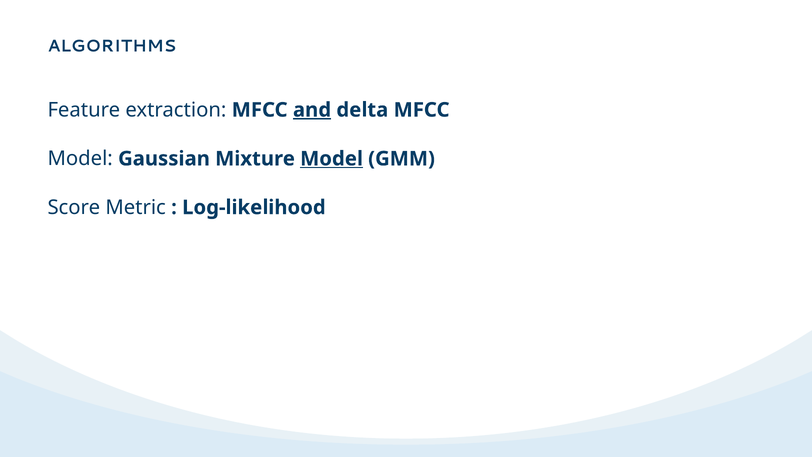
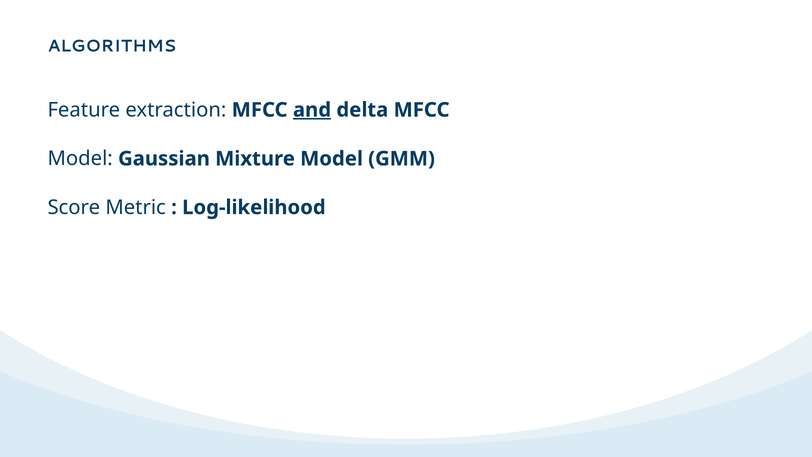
Model underline: present -> none (332, 159)
